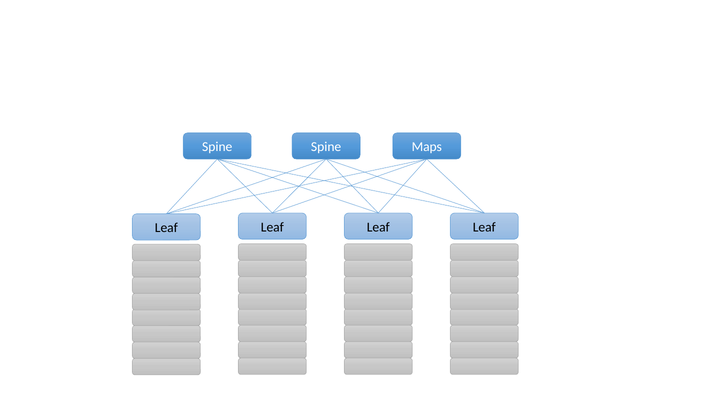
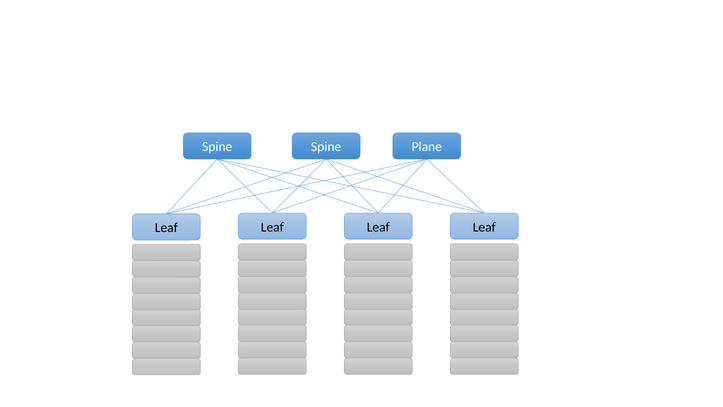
Maps: Maps -> Plane (427, 147)
